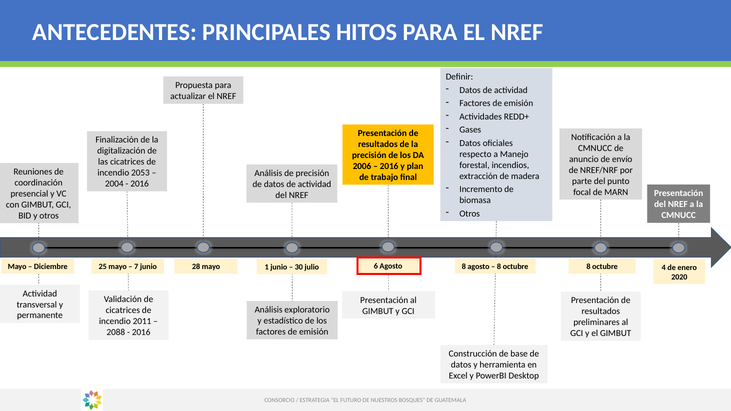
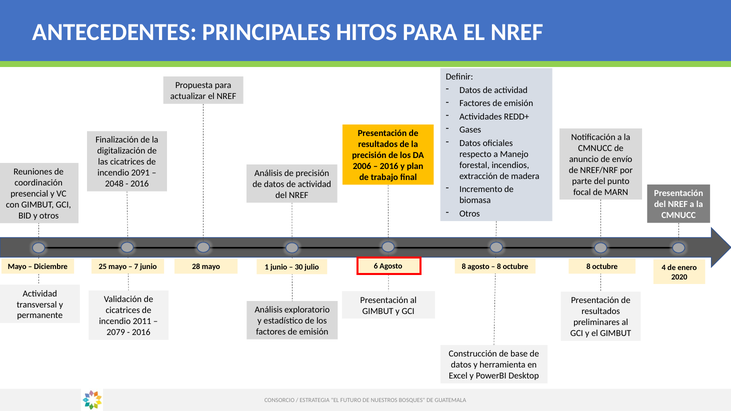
2053: 2053 -> 2091 (140, 173)
2004: 2004 -> 2048 (114, 184)
2088: 2088 -> 2079 (116, 332)
